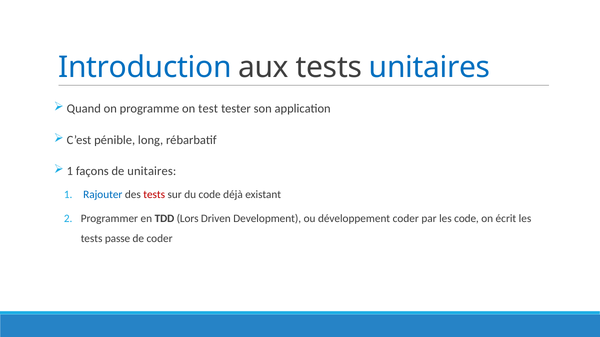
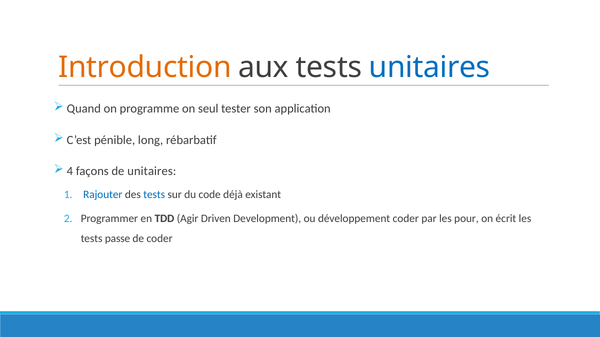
Introduction colour: blue -> orange (145, 67)
test: test -> seul (208, 109)
1: 1 -> 4 (70, 171)
tests colour: red -> blue (154, 195)
Lors: Lors -> Agir (188, 219)
les code: code -> pour (466, 219)
